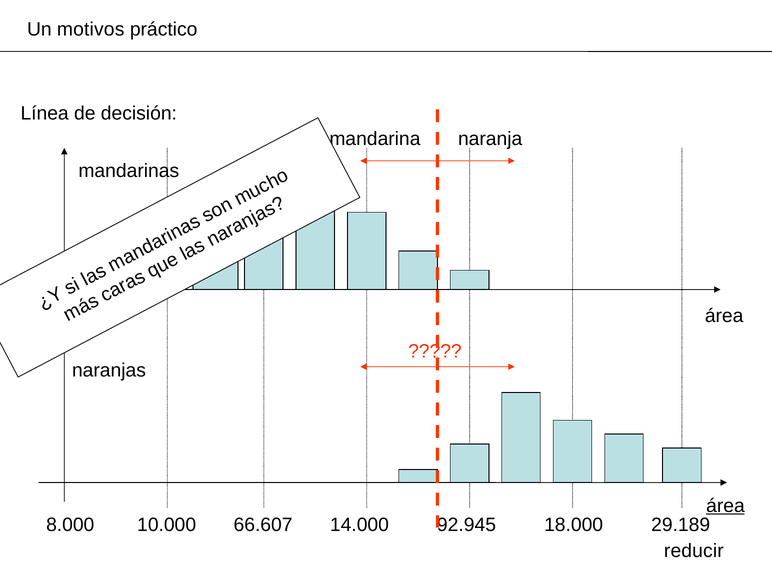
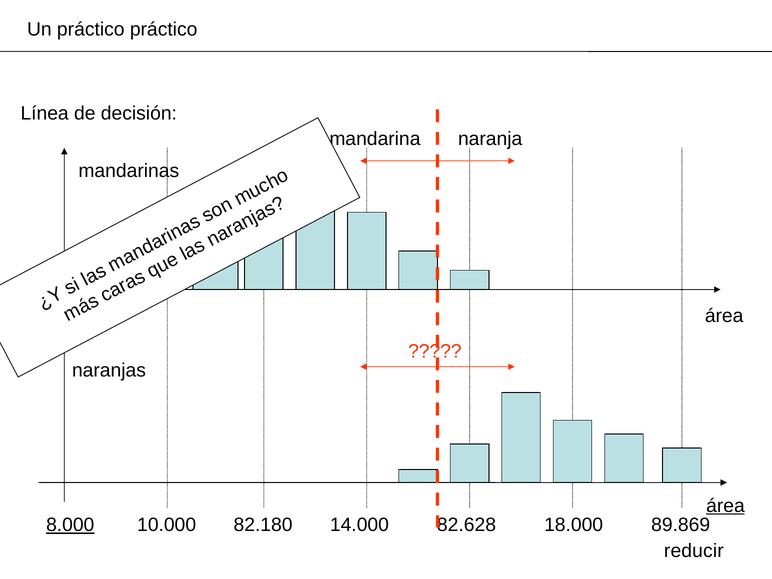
Un motivos: motivos -> práctico (91, 30)
8.000 underline: none -> present (70, 525)
66.607: 66.607 -> 82.180 (263, 525)
92.945: 92.945 -> 82.628 (467, 525)
29.189: 29.189 -> 89.869 (681, 525)
